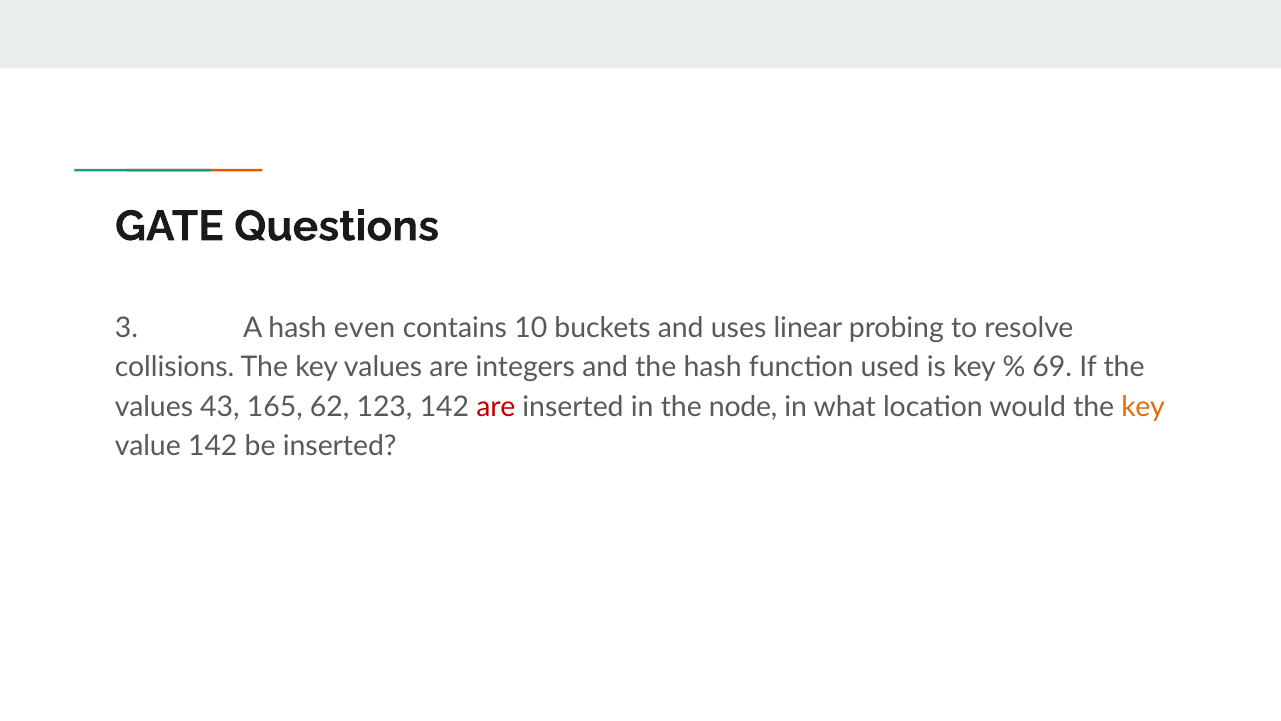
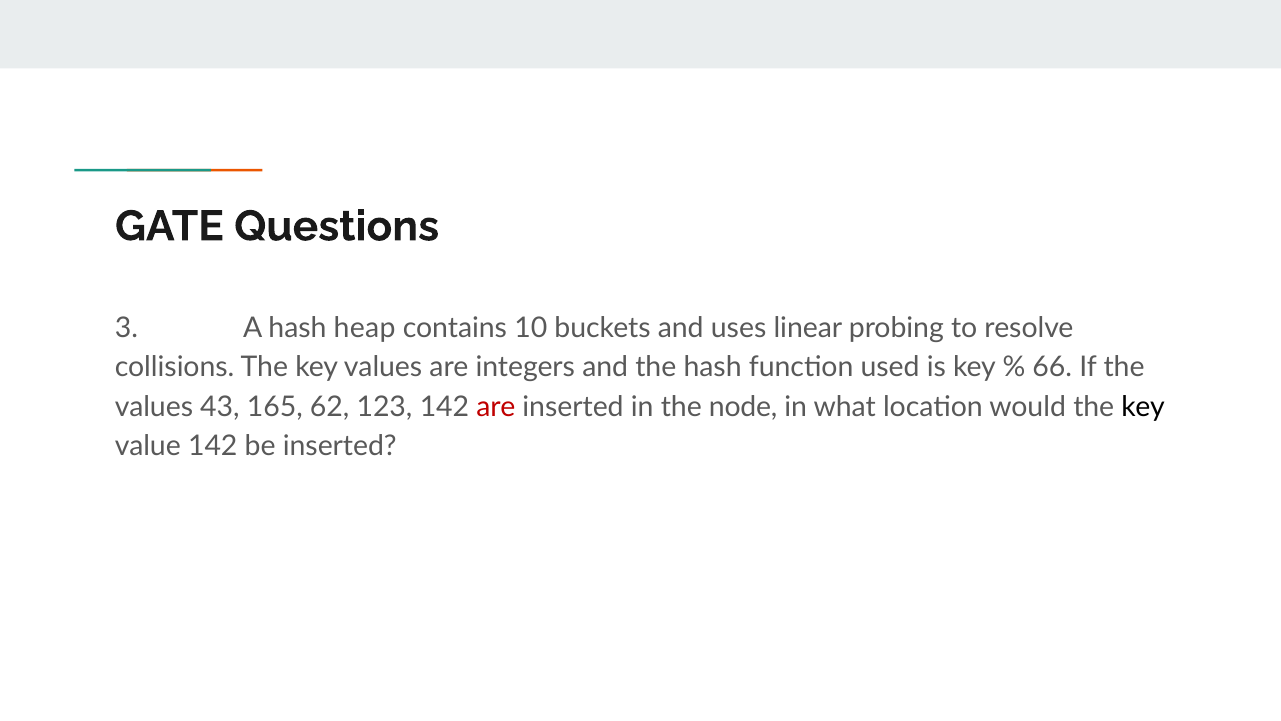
even: even -> heap (365, 328)
69: 69 -> 66 (1052, 367)
key colour: orange -> black (1143, 407)
